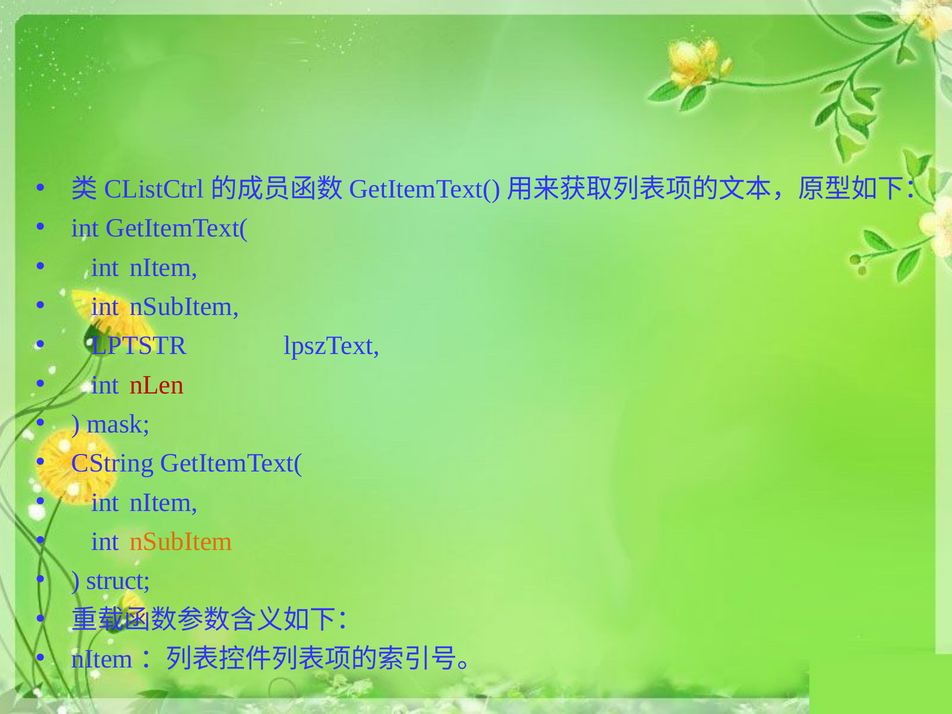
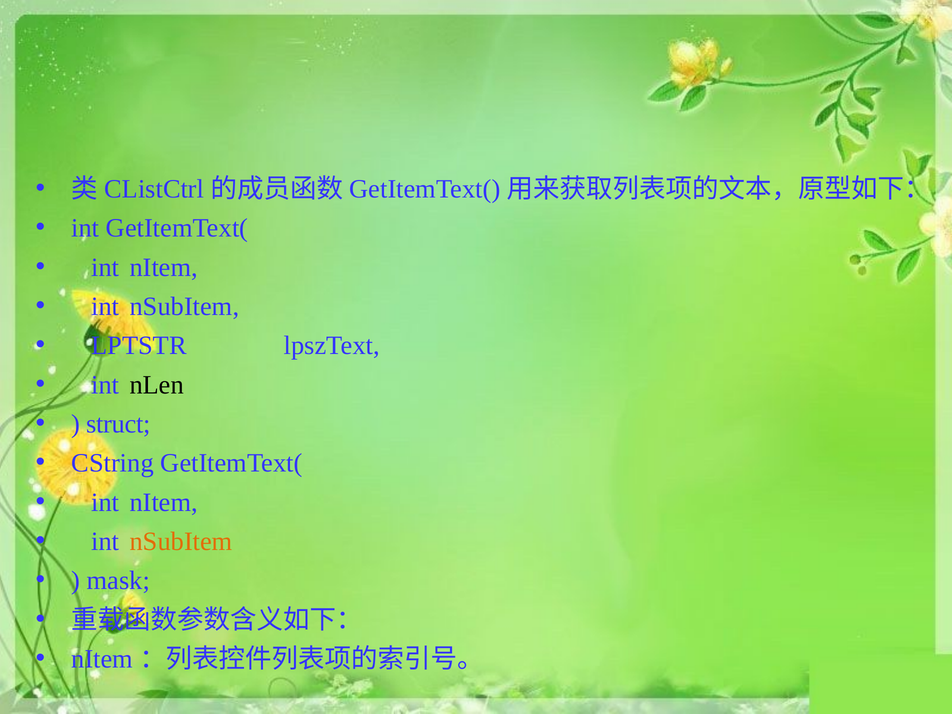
nLen colour: red -> black (157, 385)
mask: mask -> struct (119, 424)
struct: struct -> mask (118, 581)
